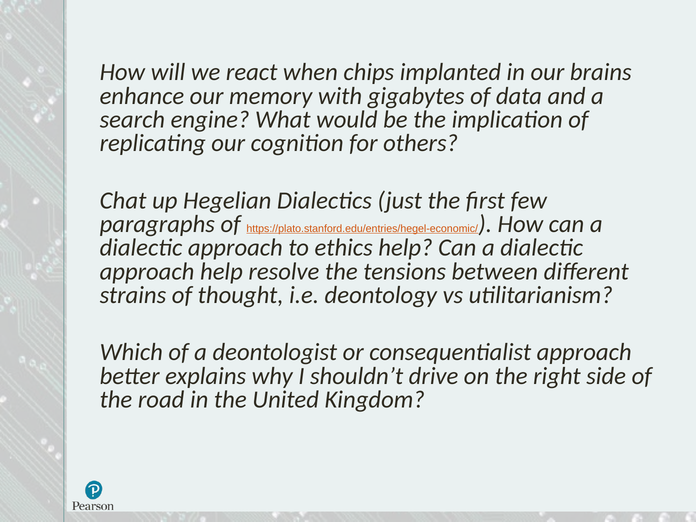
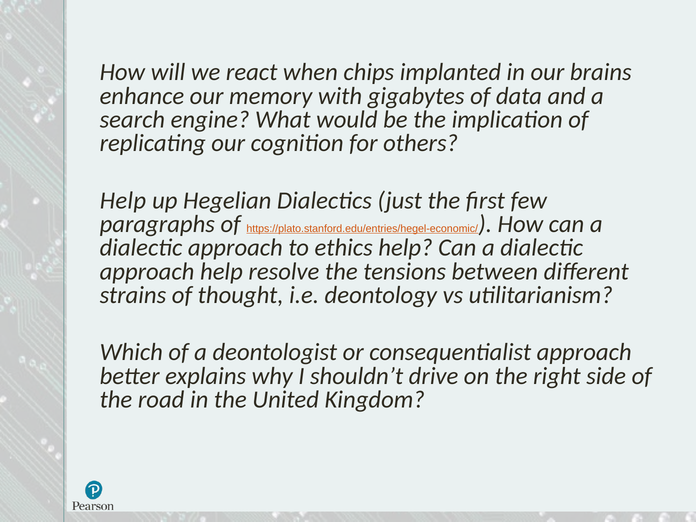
Chat: Chat -> Help (123, 200)
